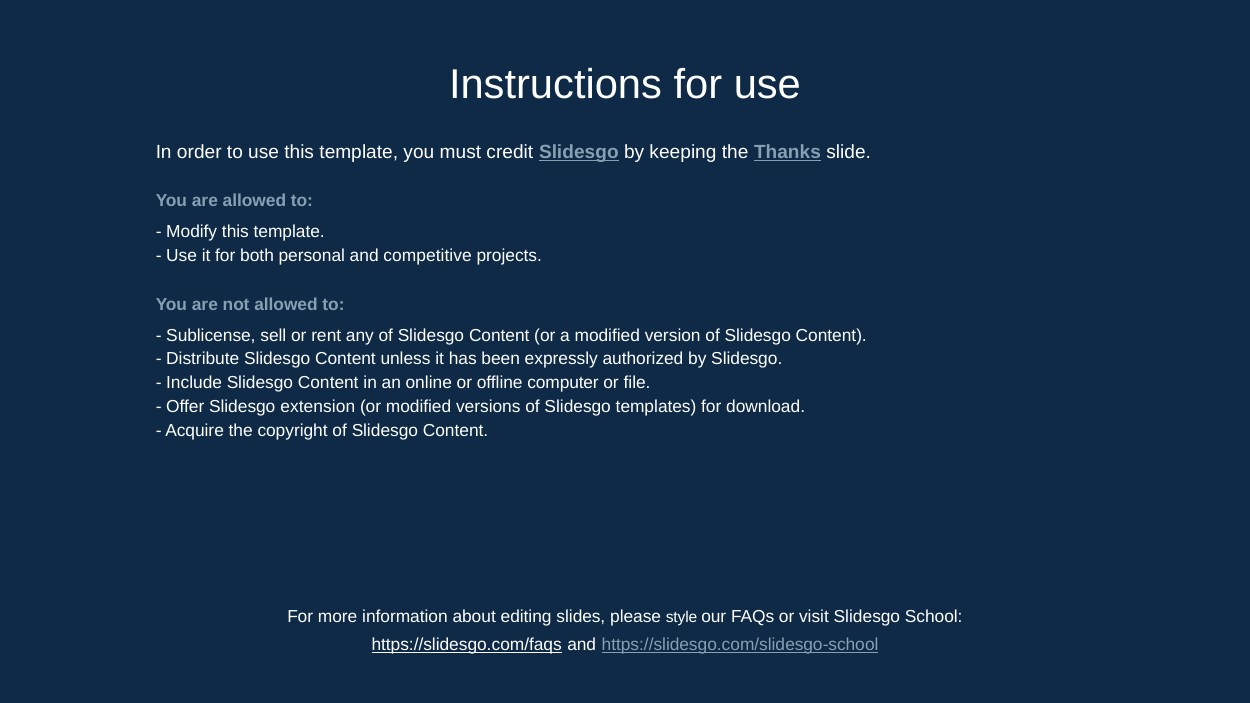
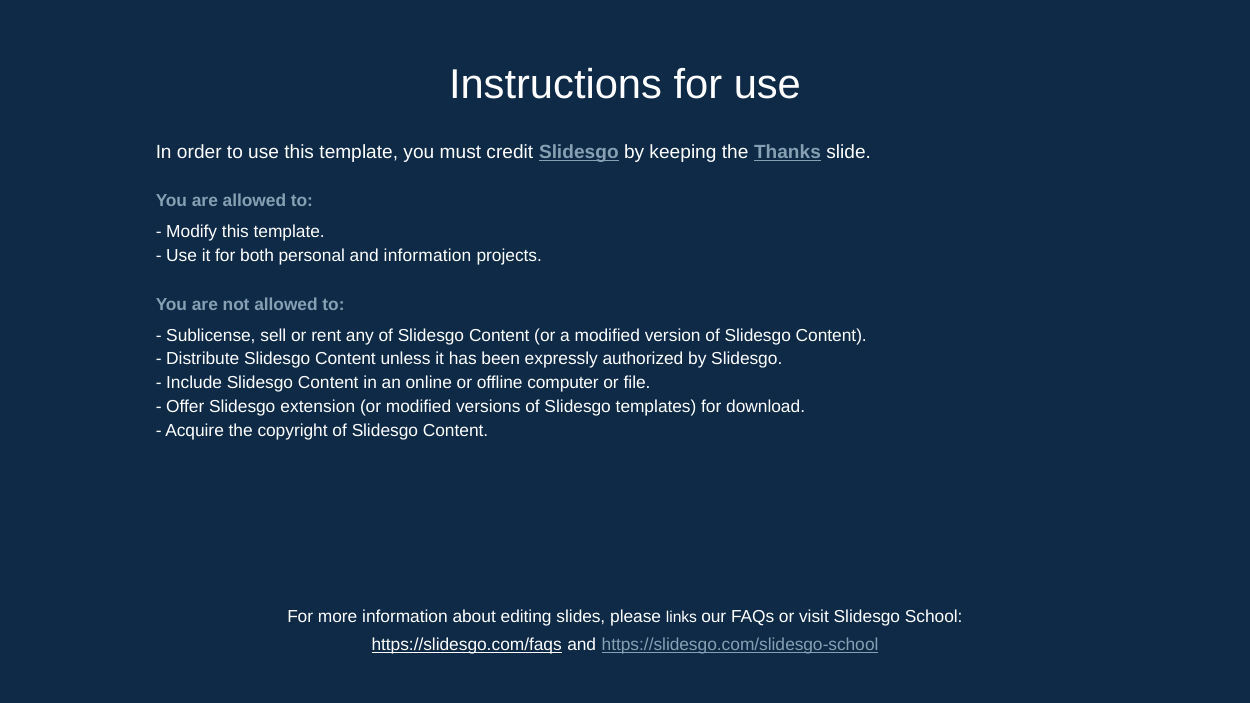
and competitive: competitive -> information (428, 256)
style: style -> links (681, 618)
